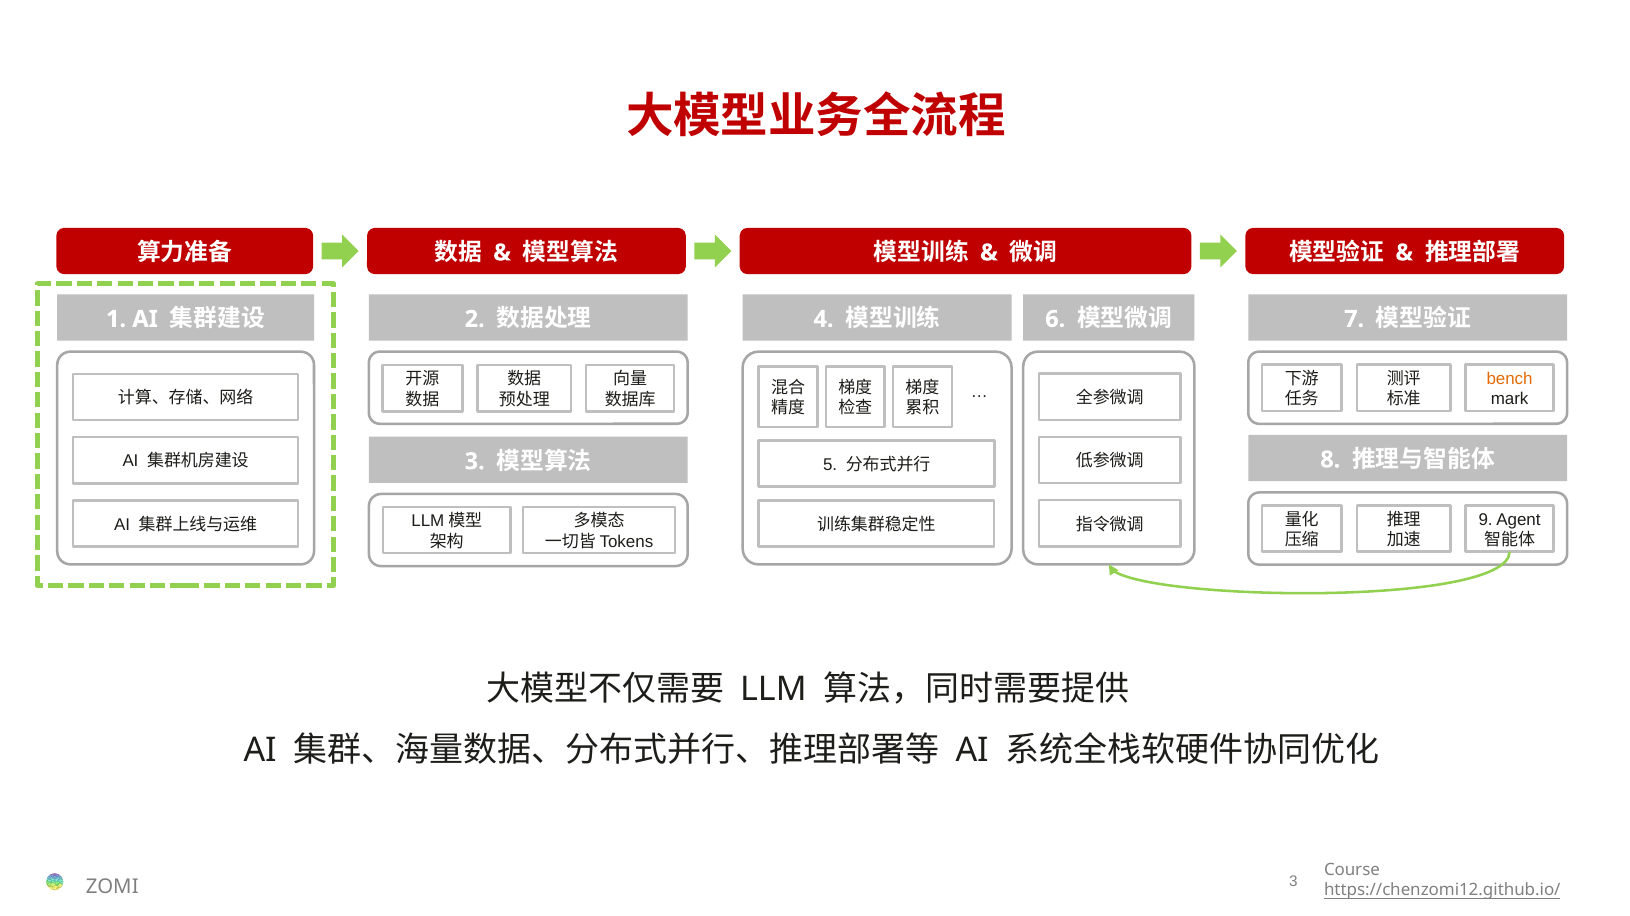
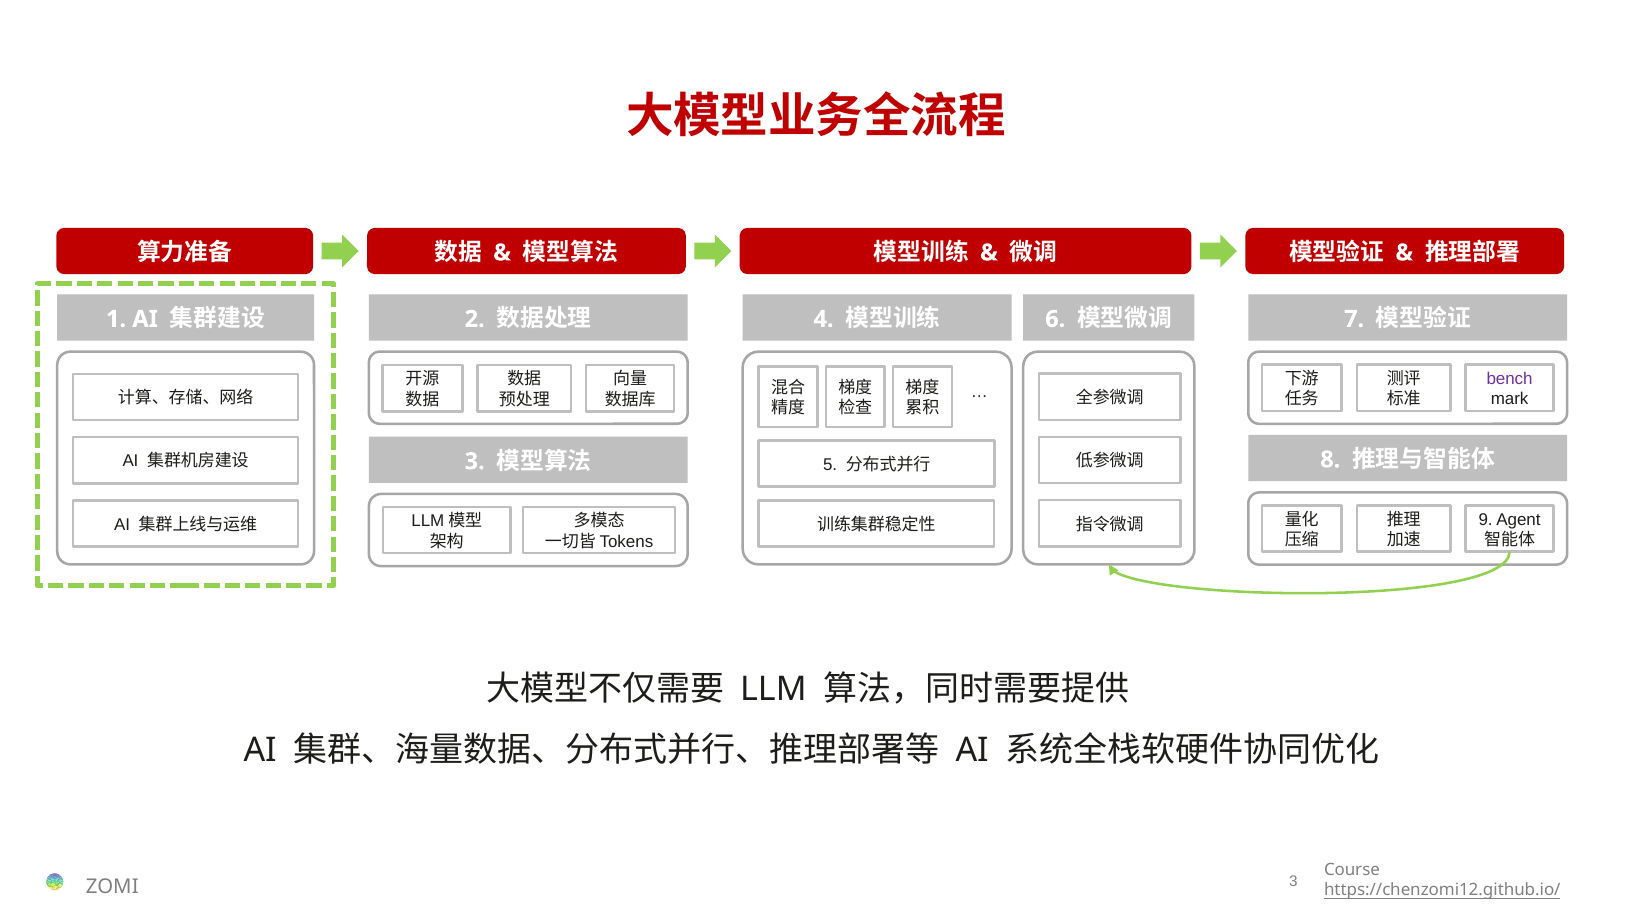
bench colour: orange -> purple (1510, 379)
